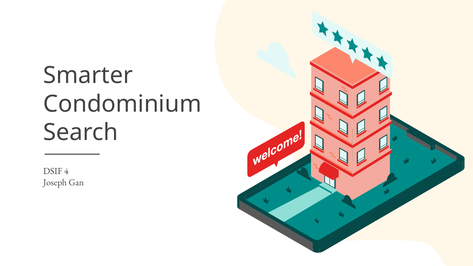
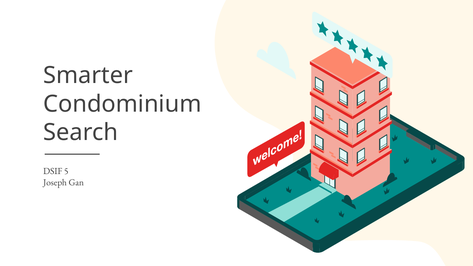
4: 4 -> 5 (66, 171)
